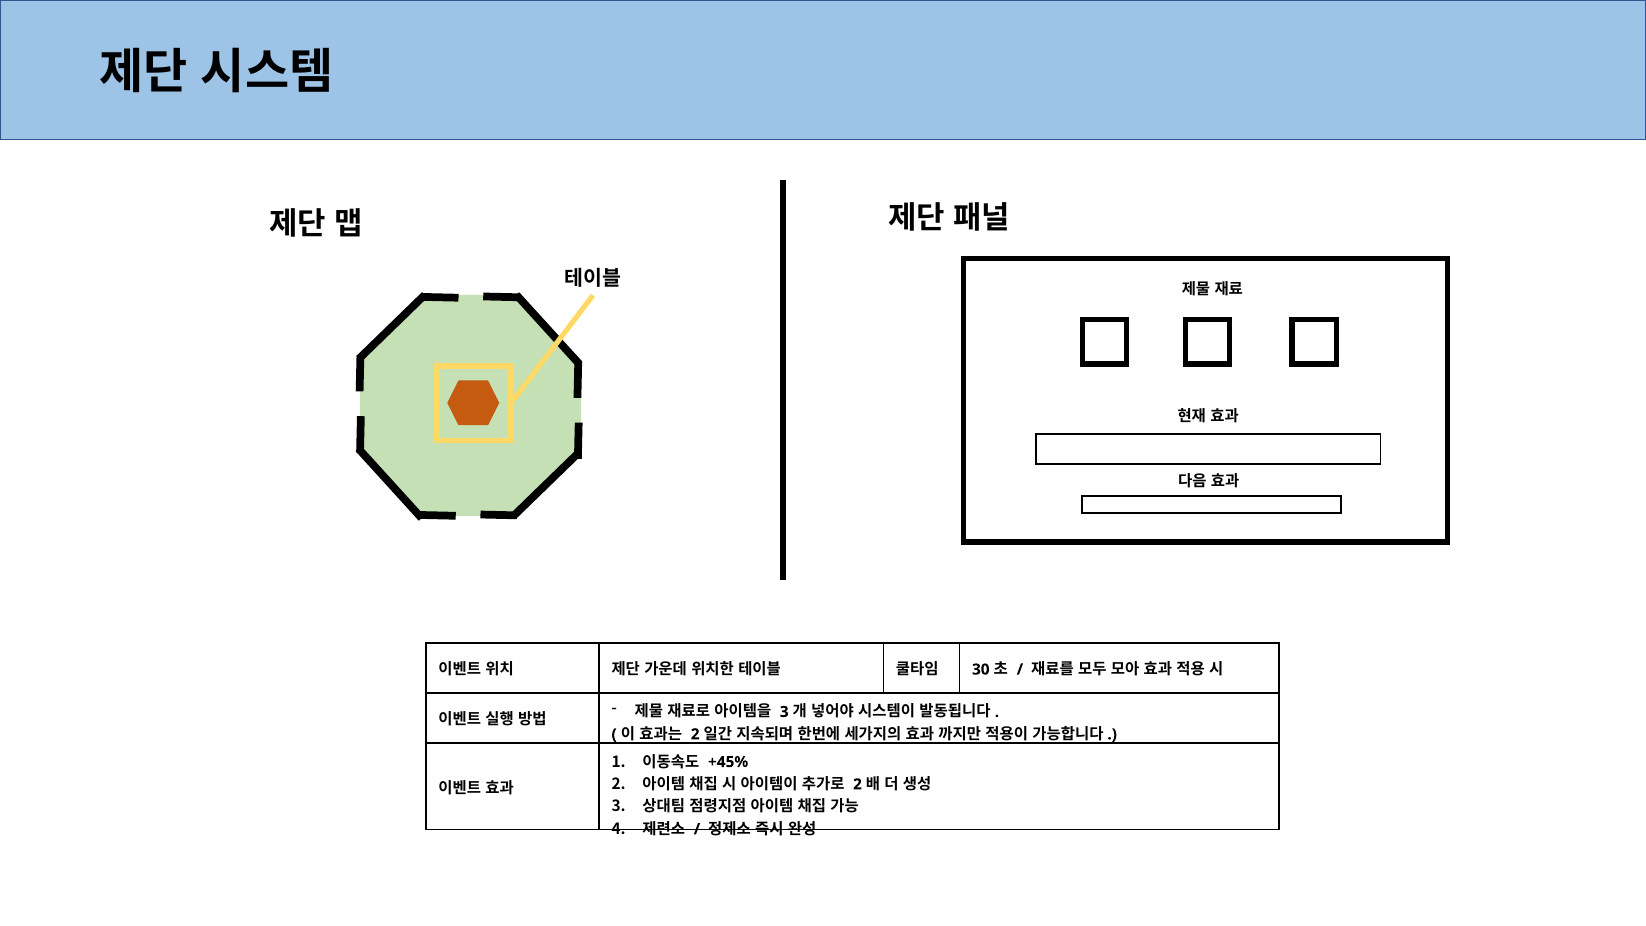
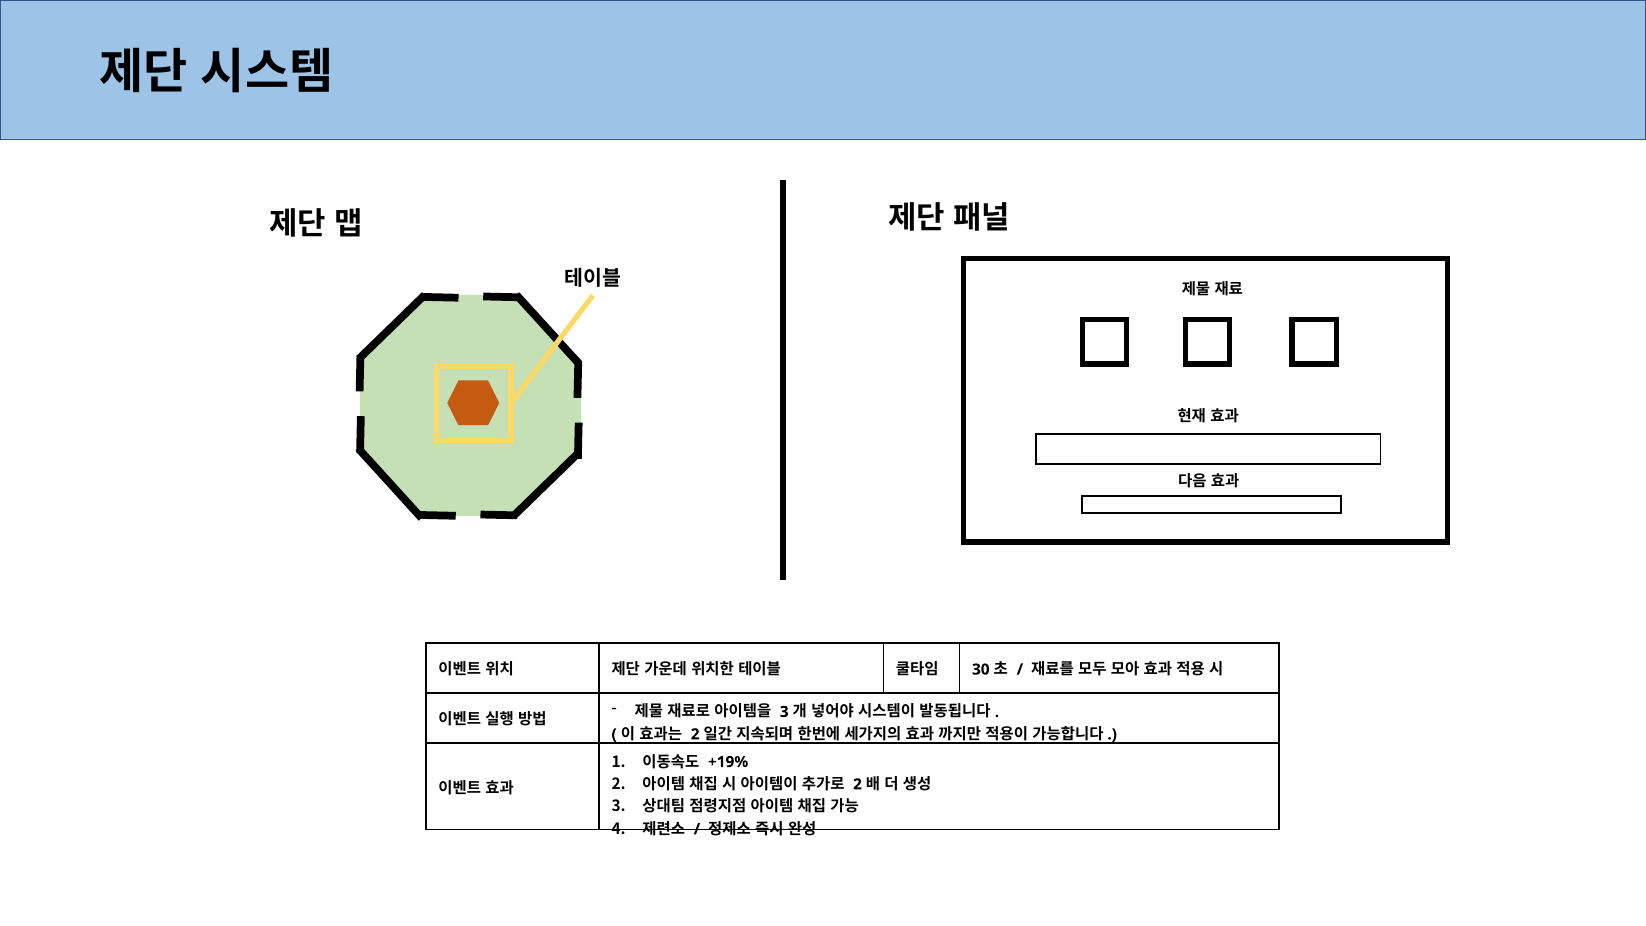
+45%: +45% -> +19% (728, 762)
